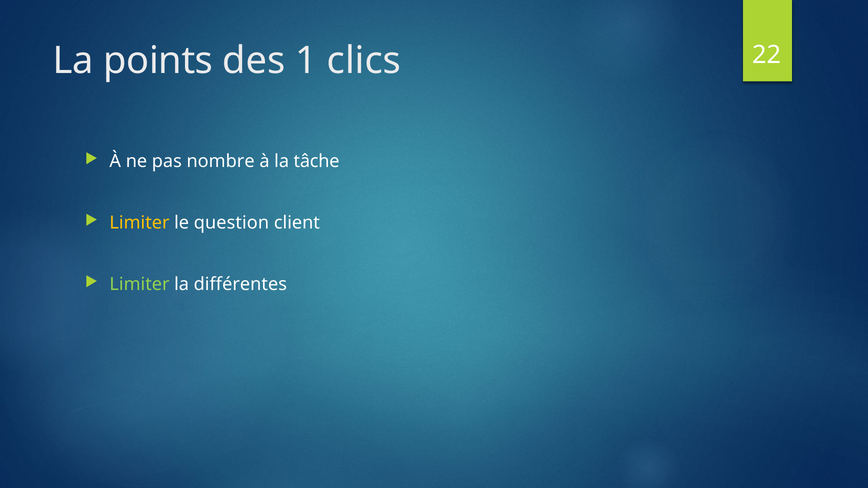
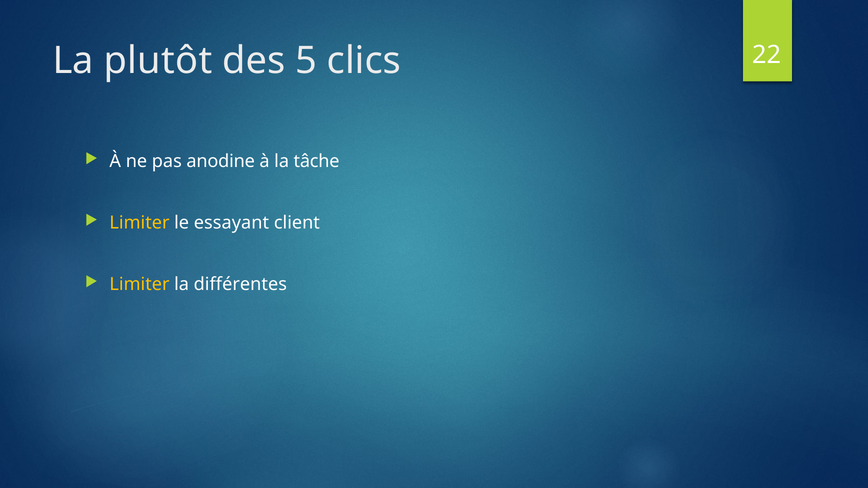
points: points -> plutôt (158, 61)
1: 1 -> 5 (306, 61)
nombre: nombre -> anodine (221, 162)
question: question -> essayant (231, 223)
Limiter colour: light green -> yellow (139, 285)
